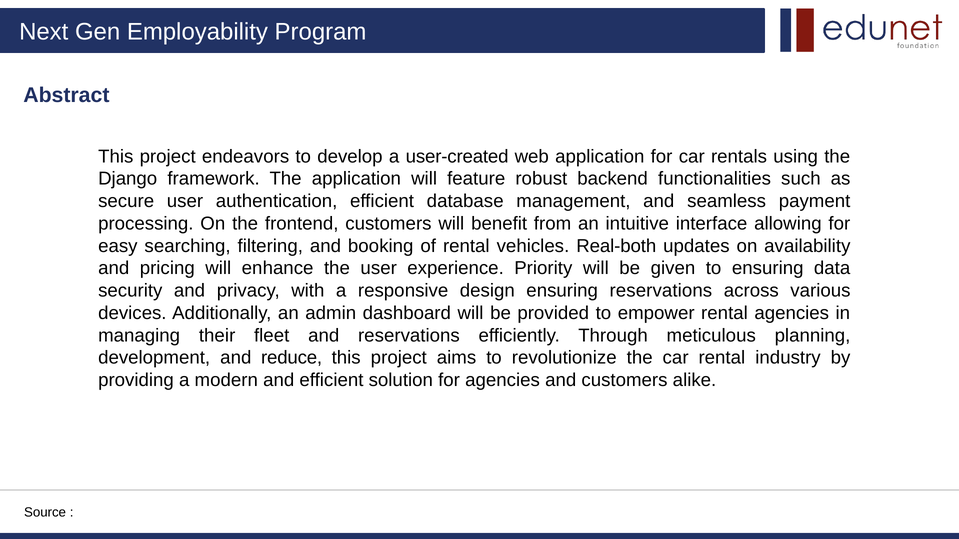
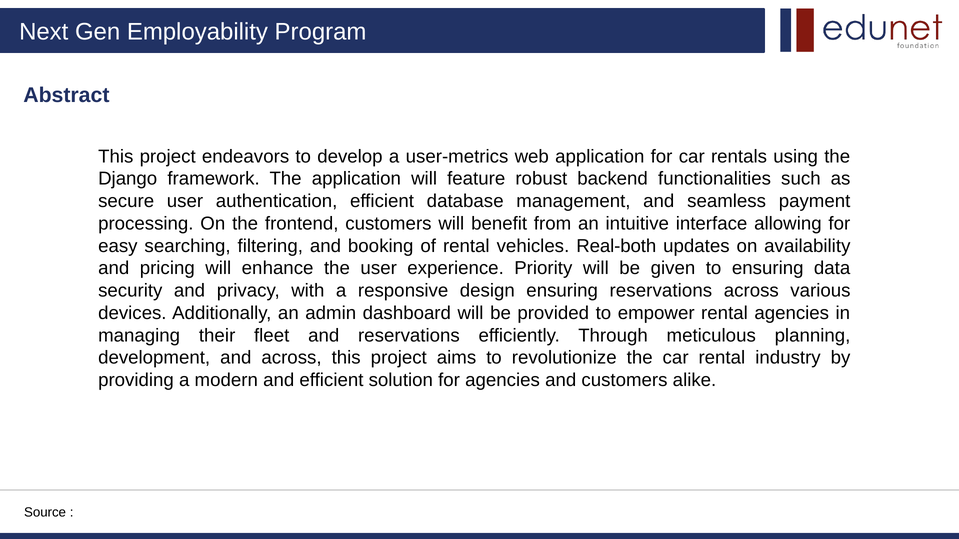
user-created: user-created -> user-metrics (457, 157)
and reduce: reduce -> across (292, 358)
